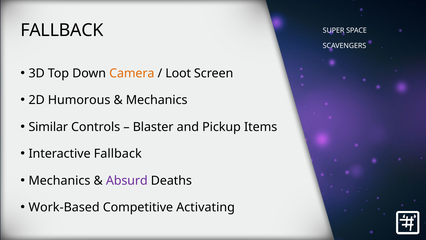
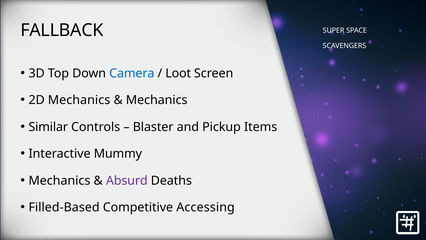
Camera colour: orange -> blue (132, 73)
2D Humorous: Humorous -> Mechanics (79, 100)
Interactive Fallback: Fallback -> Mummy (118, 154)
Work-Based: Work-Based -> Filled-Based (64, 207)
Activating: Activating -> Accessing (206, 207)
